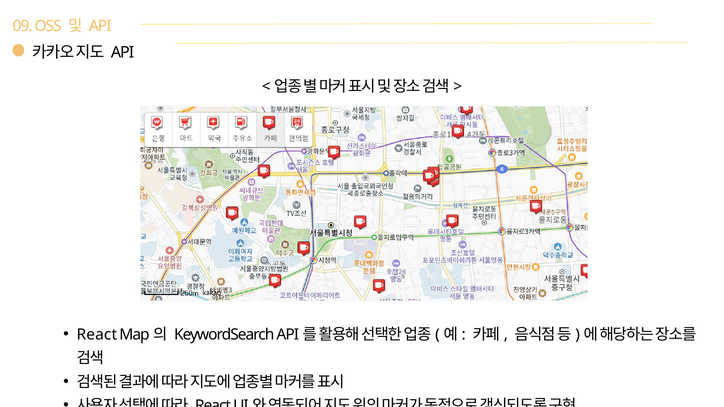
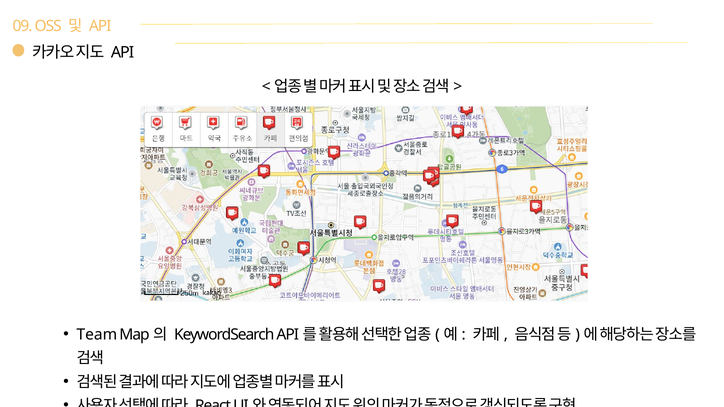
React: React -> Team (97, 335)
